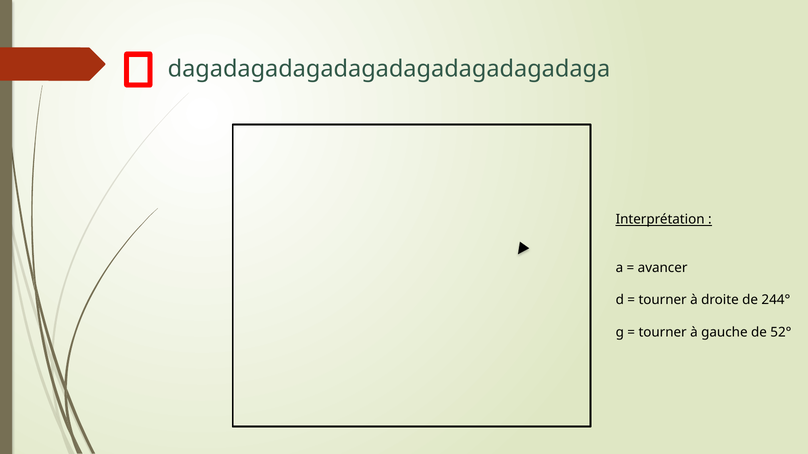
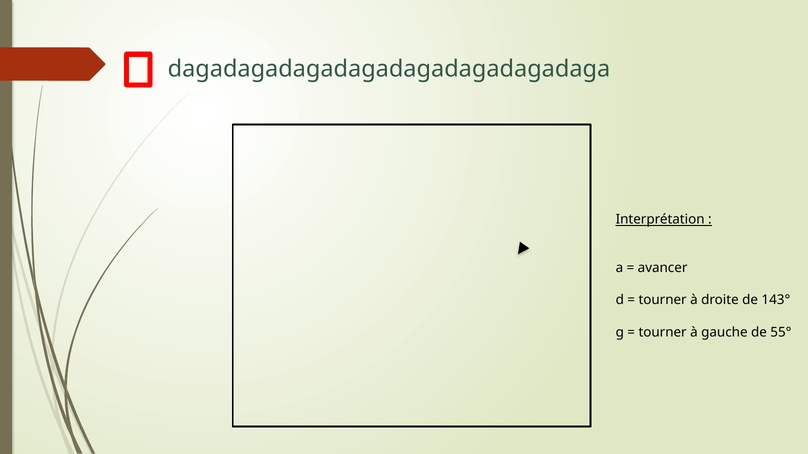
244°: 244° -> 143° (776, 300)
52°: 52° -> 55° (781, 333)
